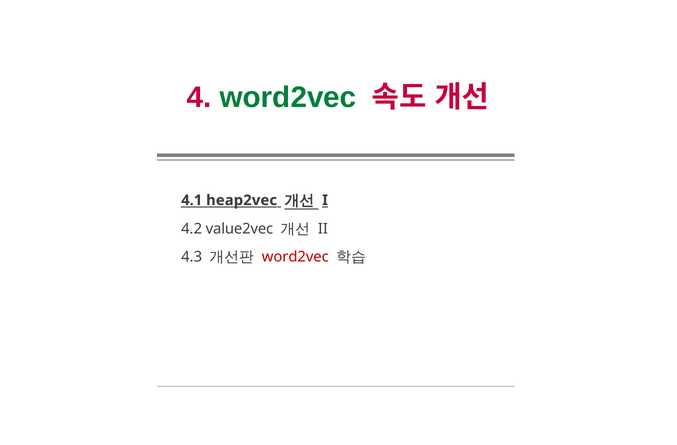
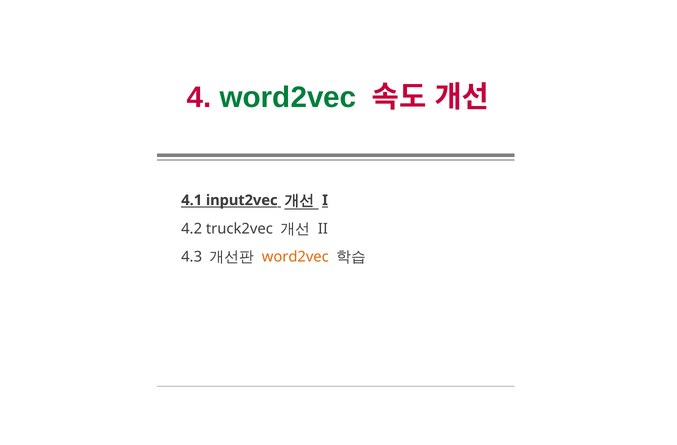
heap2vec: heap2vec -> input2vec (242, 200)
value2vec: value2vec -> truck2vec (239, 228)
word2vec colour: red -> orange (295, 257)
